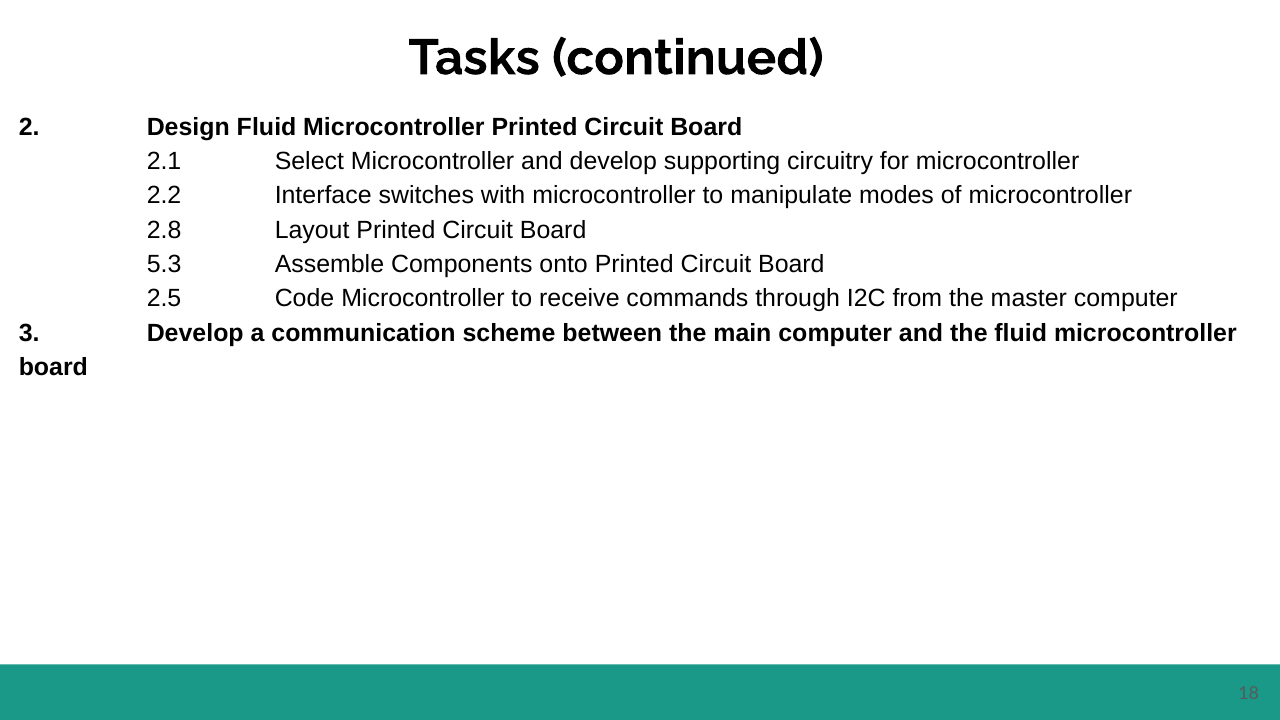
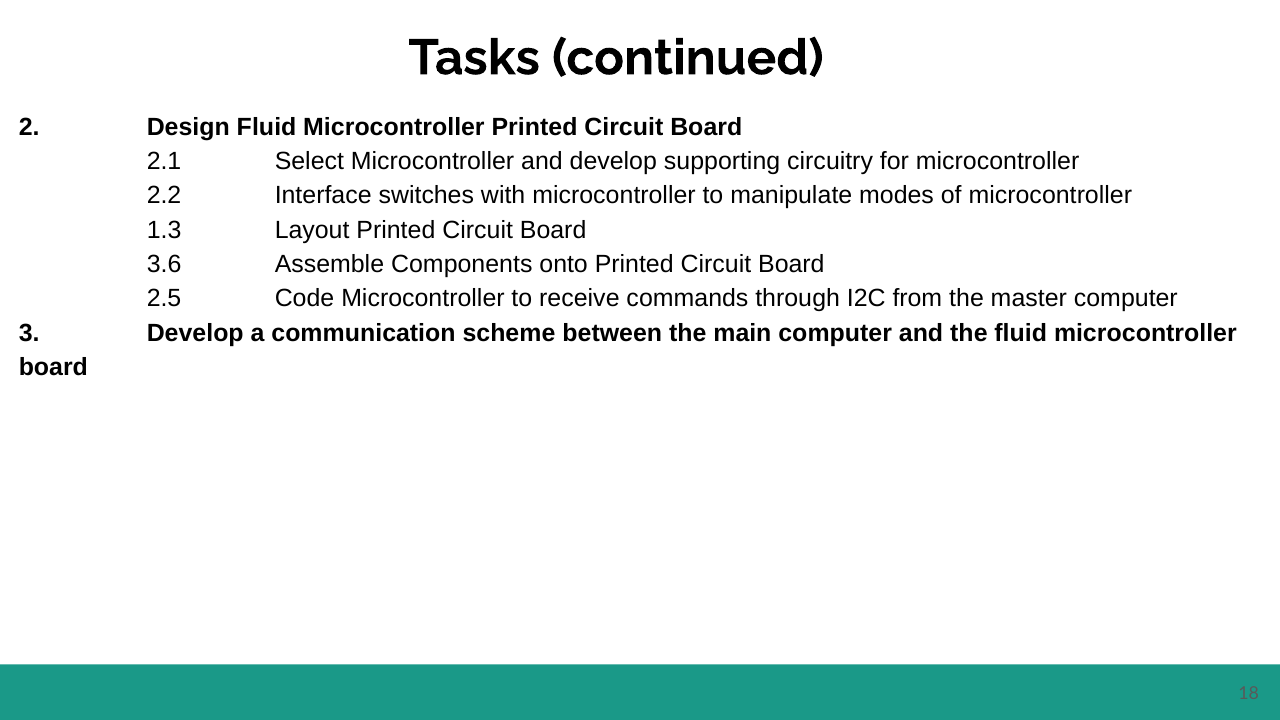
2.8: 2.8 -> 1.3 (164, 230)
5.3: 5.3 -> 3.6 (164, 264)
